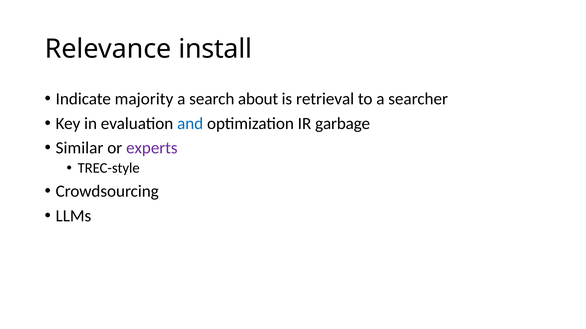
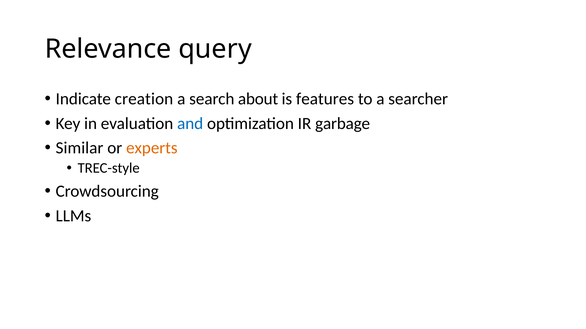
install: install -> query (215, 49)
majority: majority -> creation (144, 99)
retrieval: retrieval -> features (325, 99)
experts colour: purple -> orange (152, 148)
